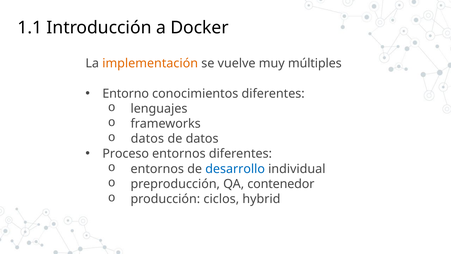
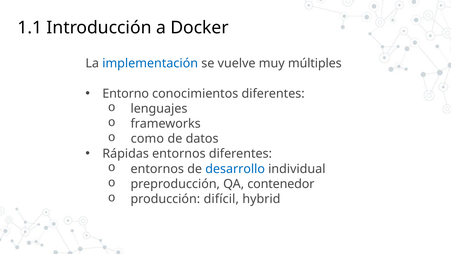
implementación colour: orange -> blue (150, 63)
datos: datos -> como (147, 139)
Proceso: Proceso -> Rápidas (126, 154)
ciclos: ciclos -> difícil (221, 199)
